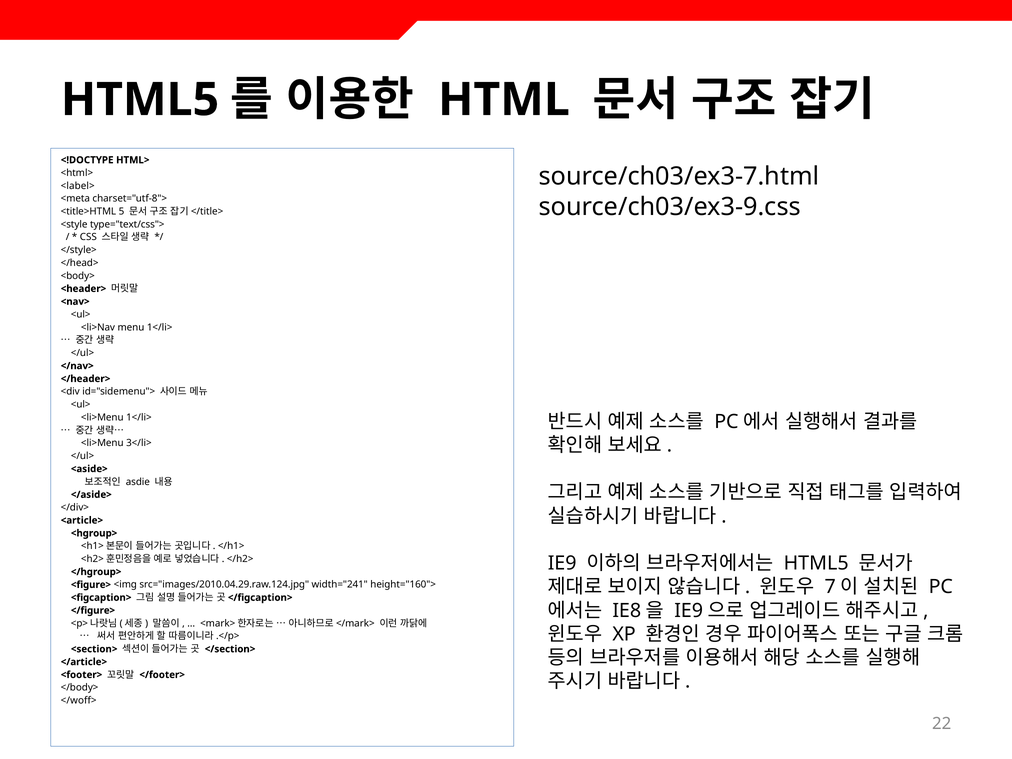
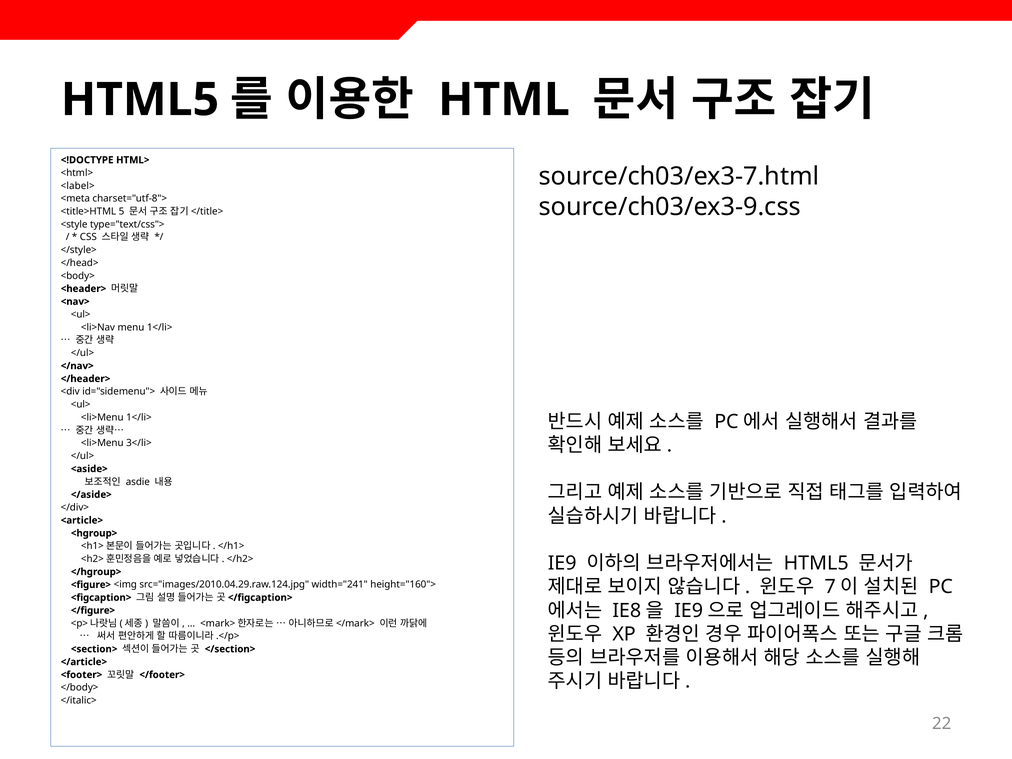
</woff>: </woff> -> </italic> (79, 701)
